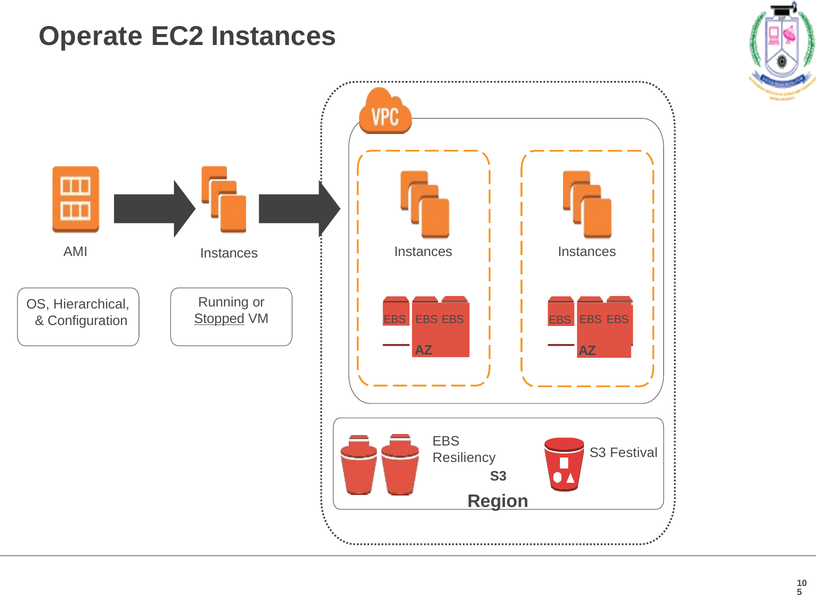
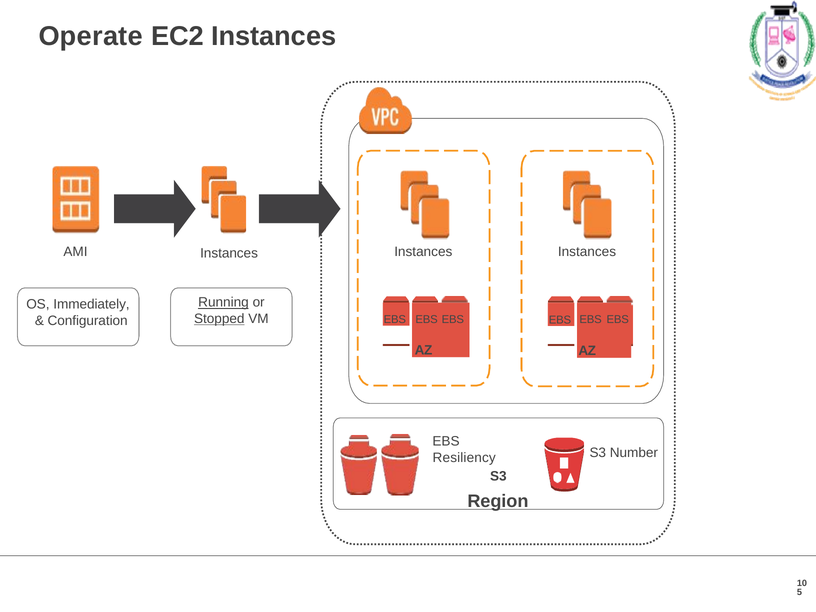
Running underline: none -> present (223, 303)
Hierarchical: Hierarchical -> Immediately (91, 304)
Festival: Festival -> Number (634, 453)
